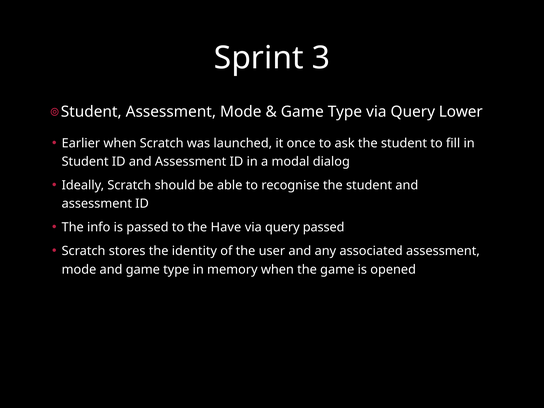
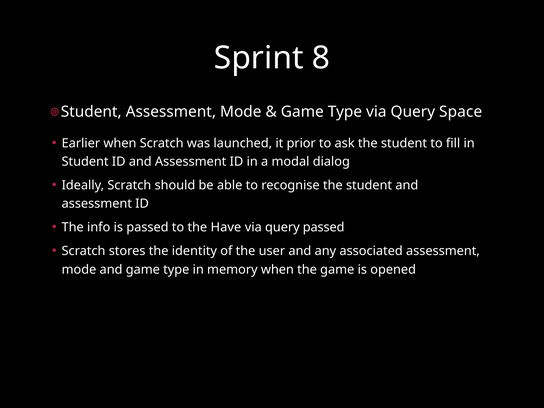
3: 3 -> 8 (321, 58)
Lower: Lower -> Space (461, 112)
once: once -> prior (301, 143)
